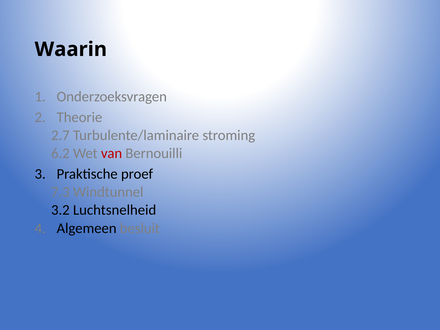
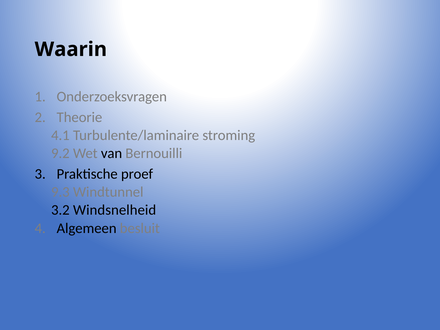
2.7: 2.7 -> 4.1 (60, 135)
6.2: 6.2 -> 9.2 (60, 153)
van colour: red -> black (112, 153)
7.3: 7.3 -> 9.3 (60, 192)
Luchtsnelheid: Luchtsnelheid -> Windsnelheid (115, 210)
